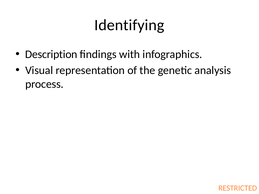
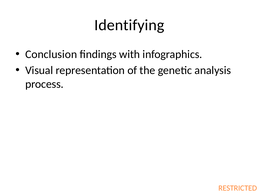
Description: Description -> Conclusion (51, 54)
